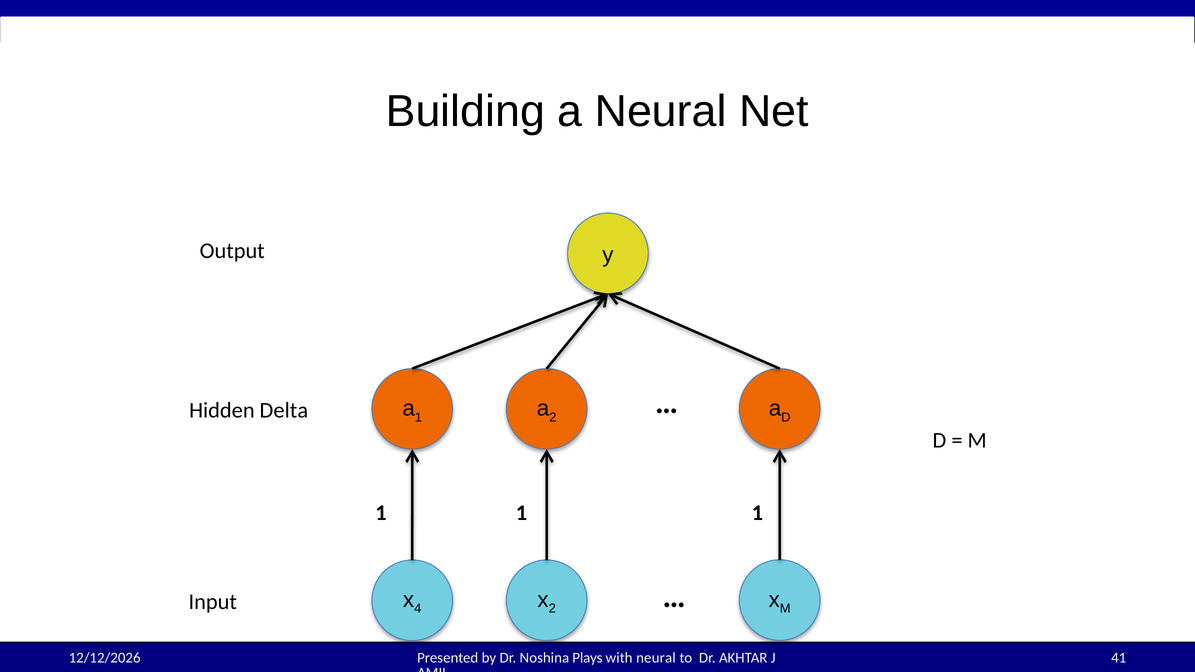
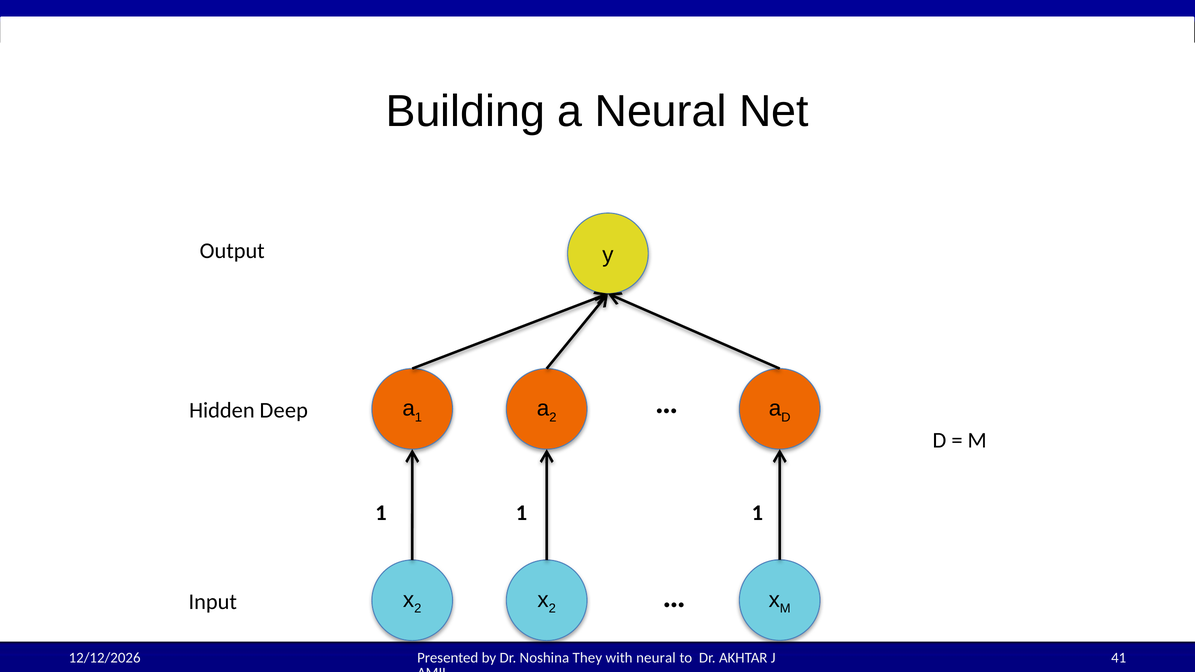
Delta: Delta -> Deep (284, 410)
4: 4 -> 2 (418, 609)
Plays: Plays -> They (587, 658)
